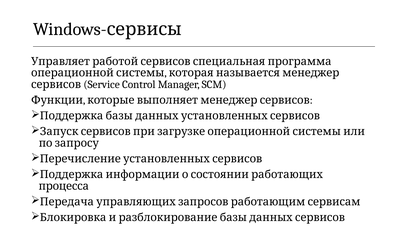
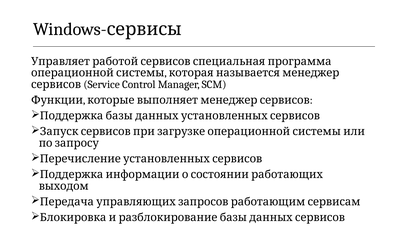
процесса: процесса -> выходом (64, 186)
